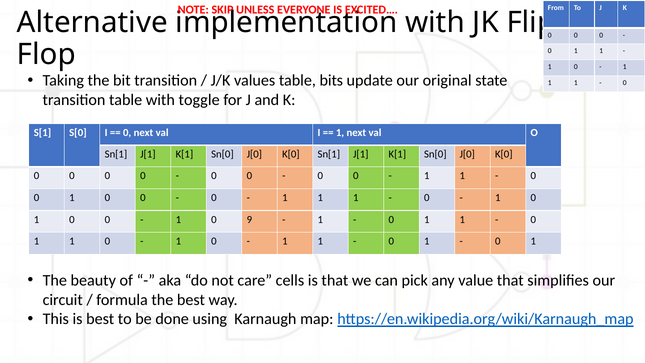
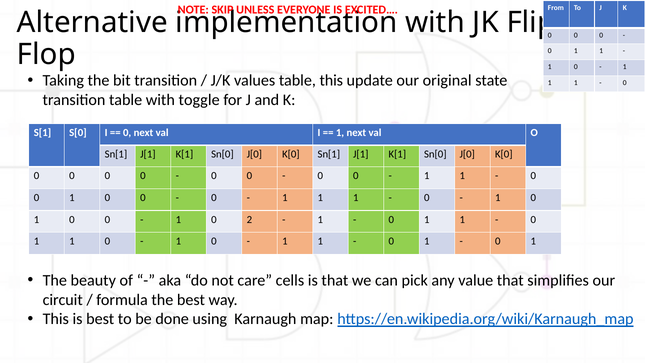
table bits: bits -> this (331, 81)
9: 9 -> 2 (249, 219)
